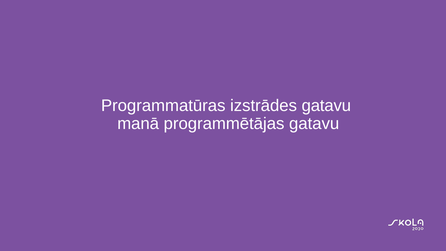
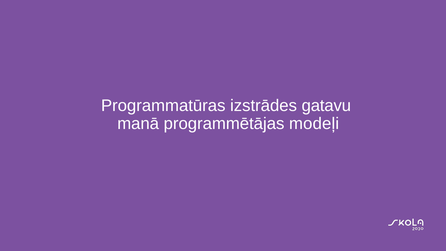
programmētājas gatavu: gatavu -> modeļi (314, 124)
